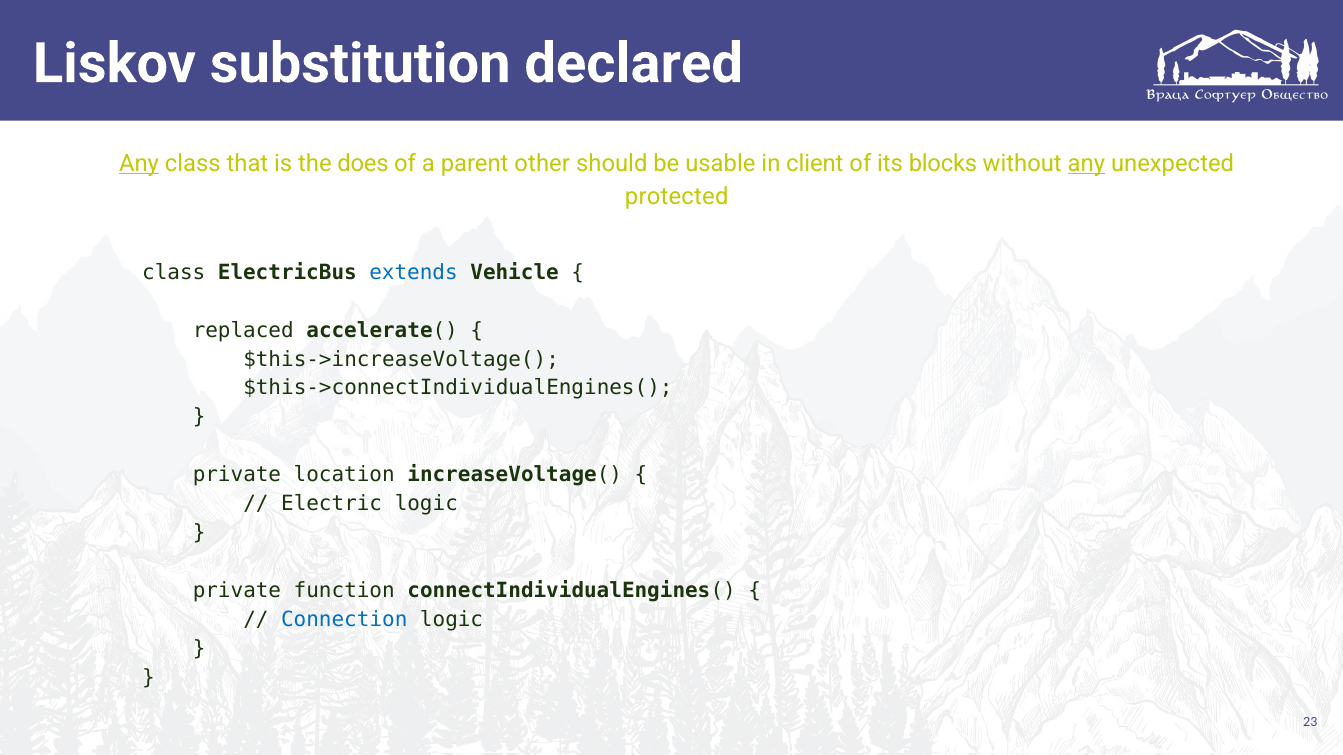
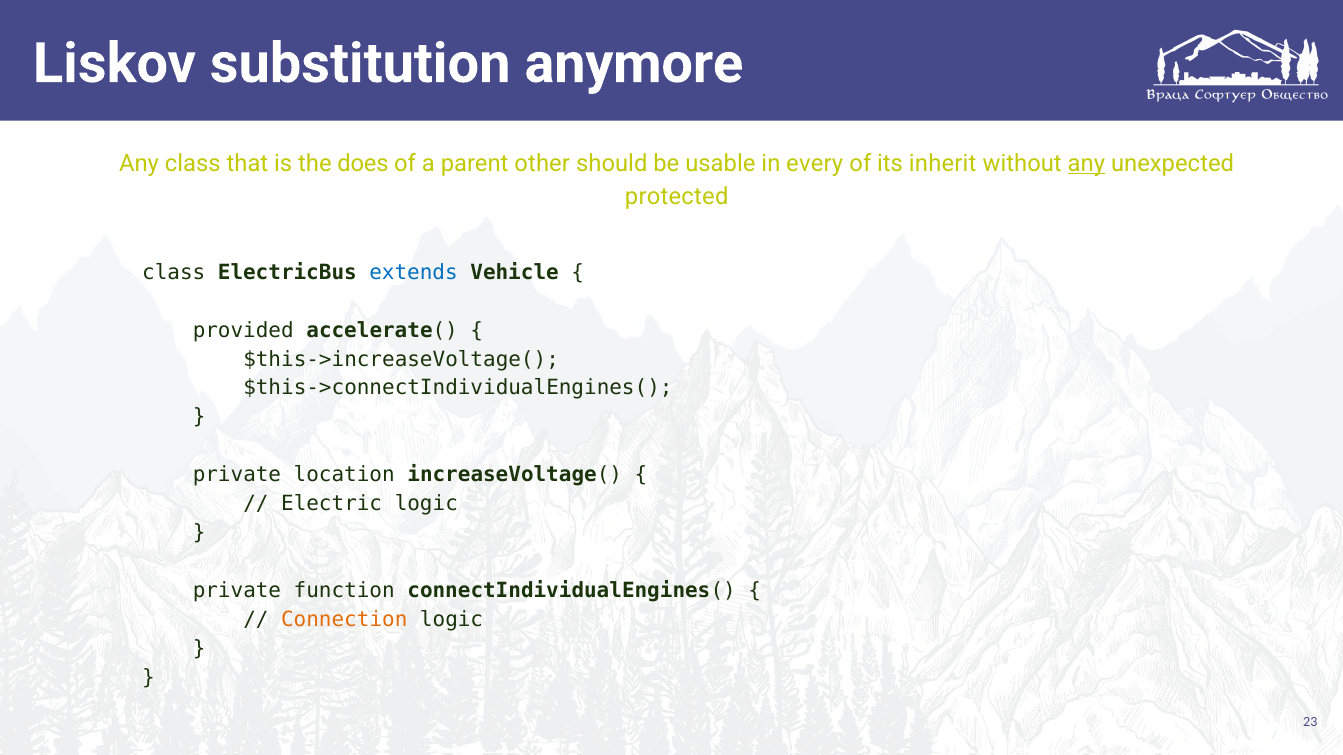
declared: declared -> anymore (634, 64)
Any underline: present -> none (139, 164)
client: client -> every (815, 164)
blocks: blocks -> inherit (943, 164)
replaced: replaced -> provided (243, 330)
Connection colour: blue -> orange (344, 620)
